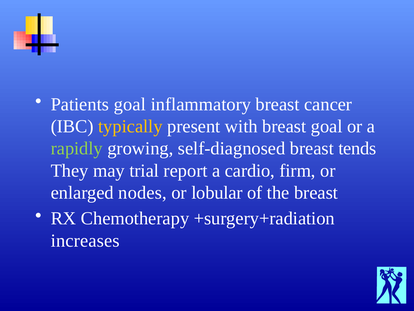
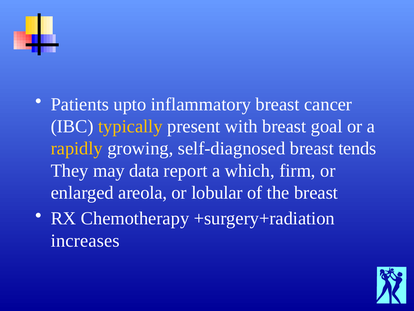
Patients goal: goal -> upto (130, 104)
rapidly colour: light green -> yellow (77, 148)
trial: trial -> data (144, 170)
cardio: cardio -> which (250, 170)
nodes: nodes -> areola (143, 192)
